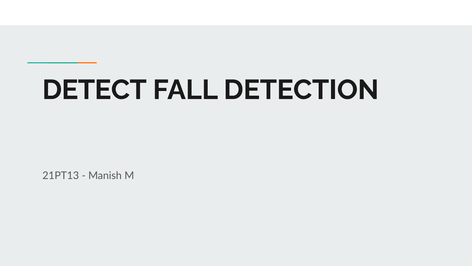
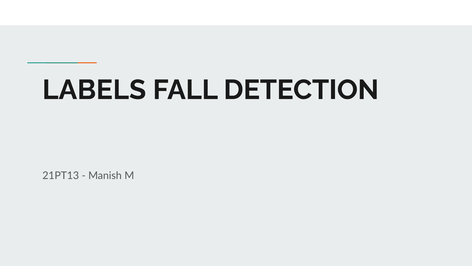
DETECT: DETECT -> LABELS (94, 90)
